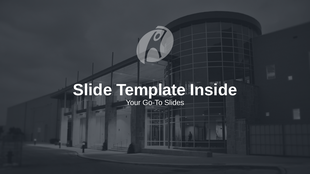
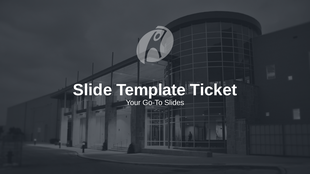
Inside: Inside -> Ticket (213, 90)
